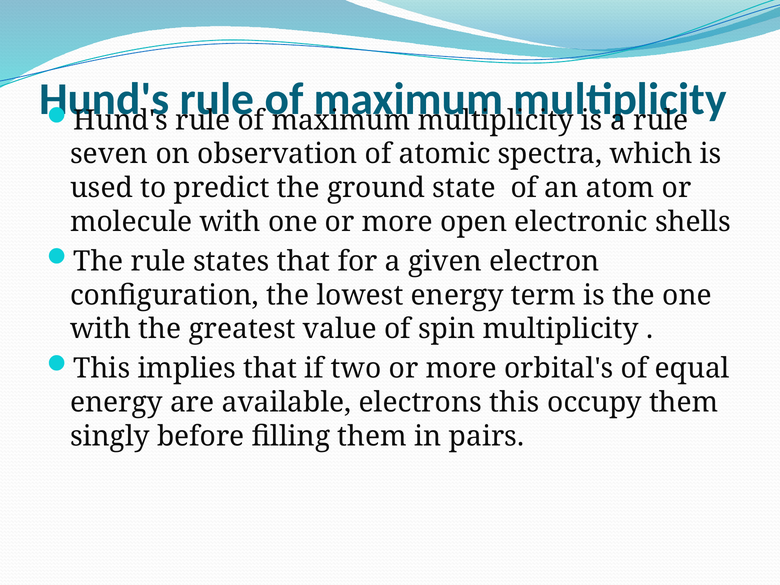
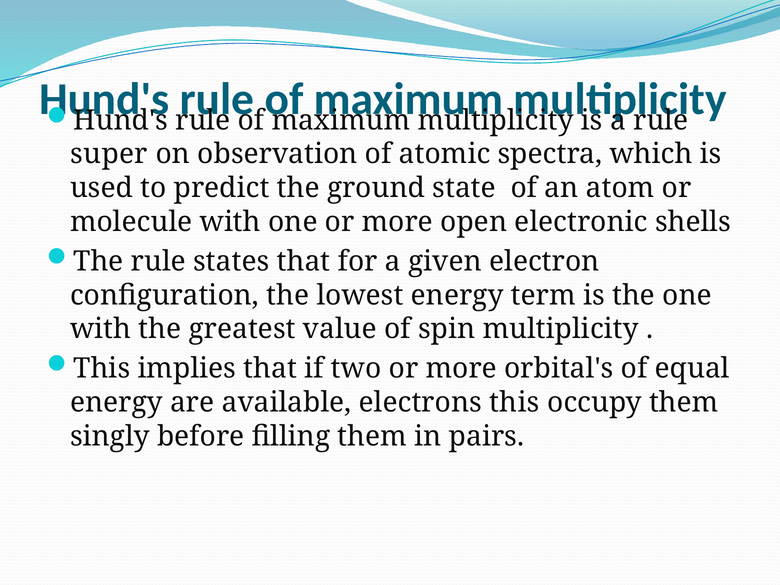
seven: seven -> super (109, 154)
